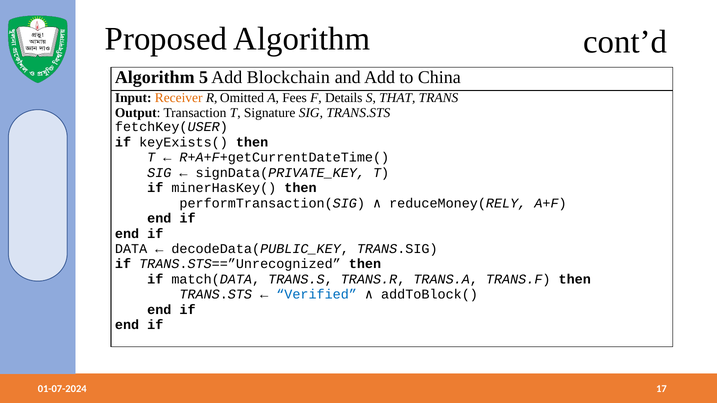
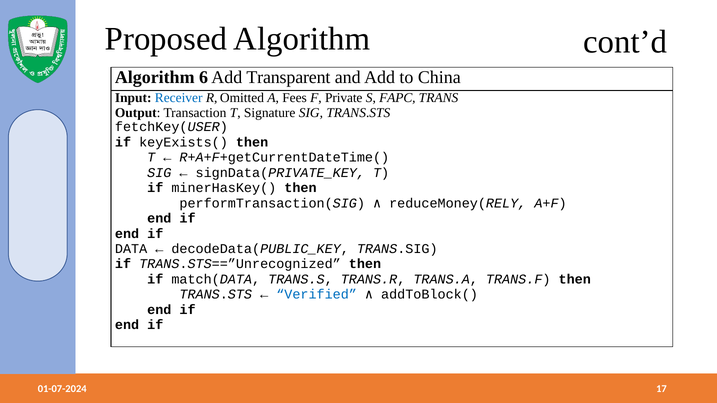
5: 5 -> 6 (203, 77)
Blockchain: Blockchain -> Transparent (288, 77)
Receiver colour: orange -> blue (179, 98)
Details: Details -> Private (344, 98)
THAT: THAT -> FAPC (397, 98)
